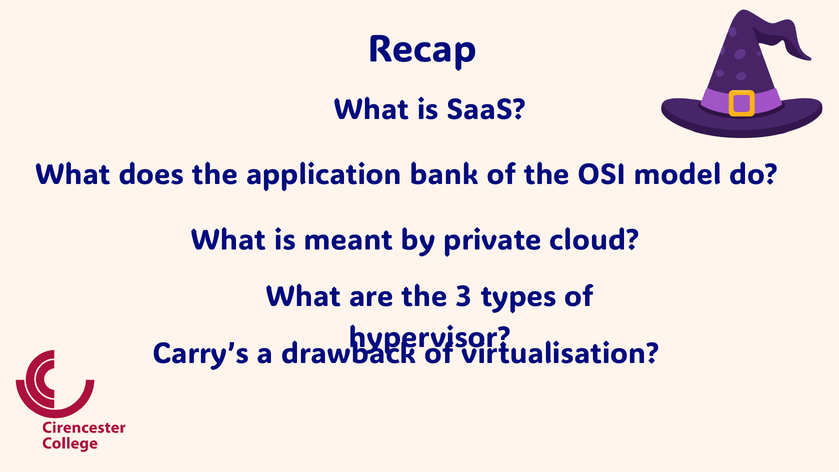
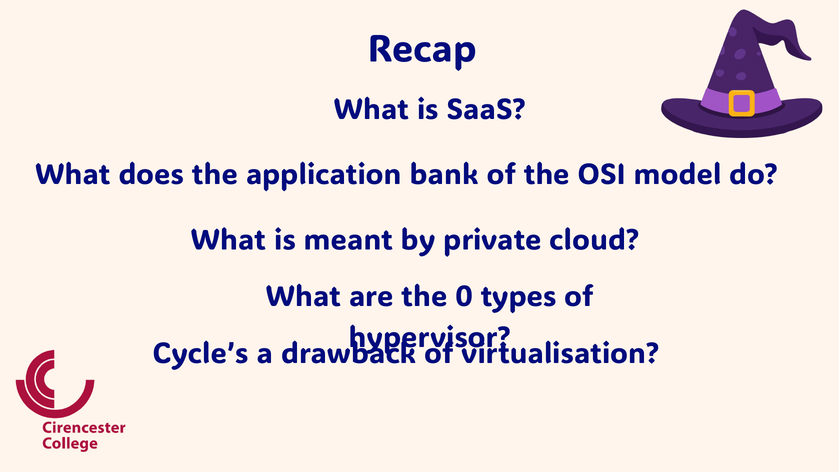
3: 3 -> 0 (464, 297)
Carry’s: Carry’s -> Cycle’s (201, 354)
